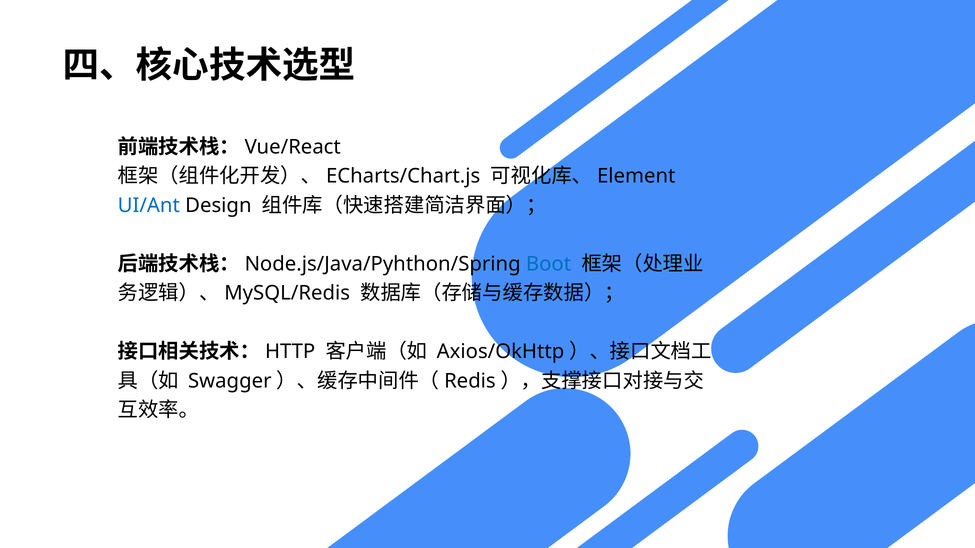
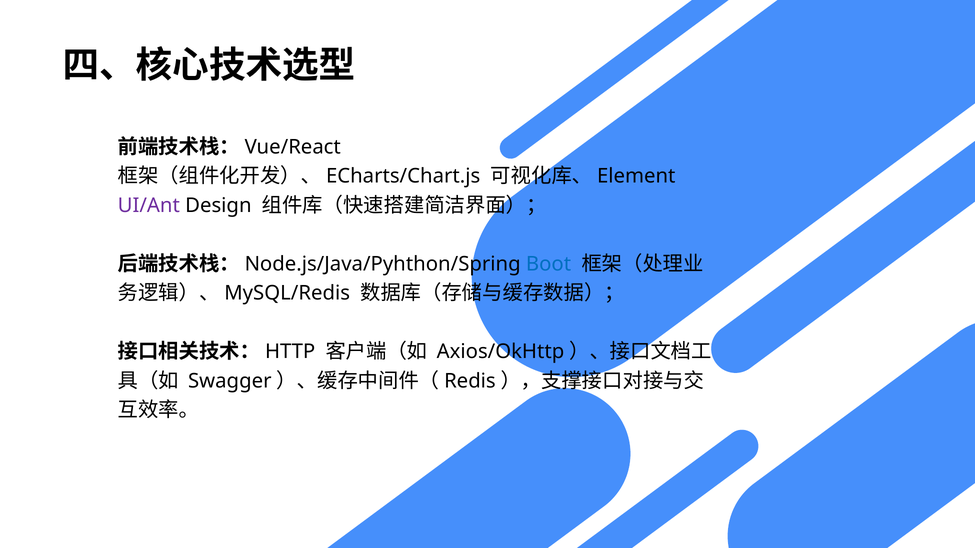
UI/Ant colour: blue -> purple (149, 206)
